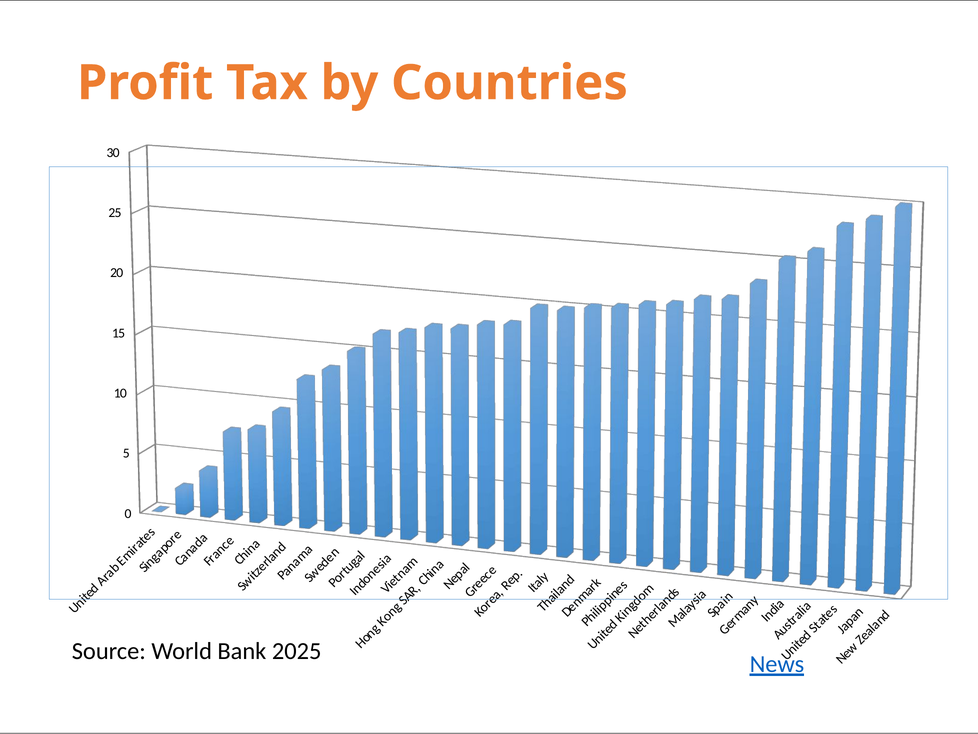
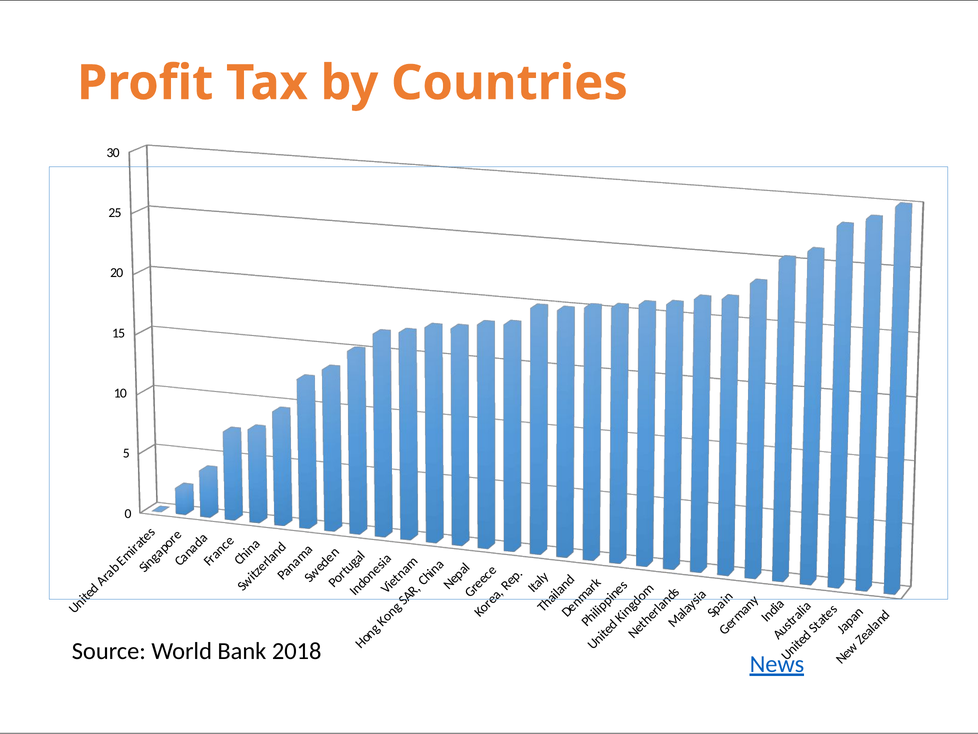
2025: 2025 -> 2018 (297, 651)
